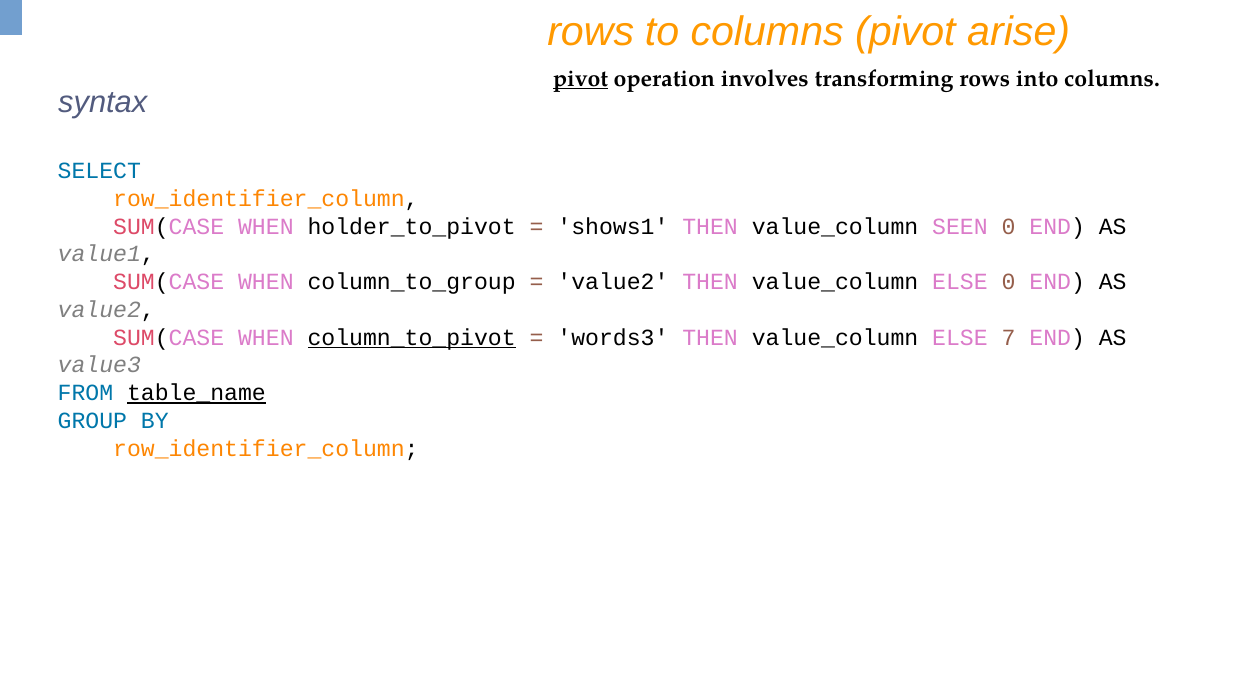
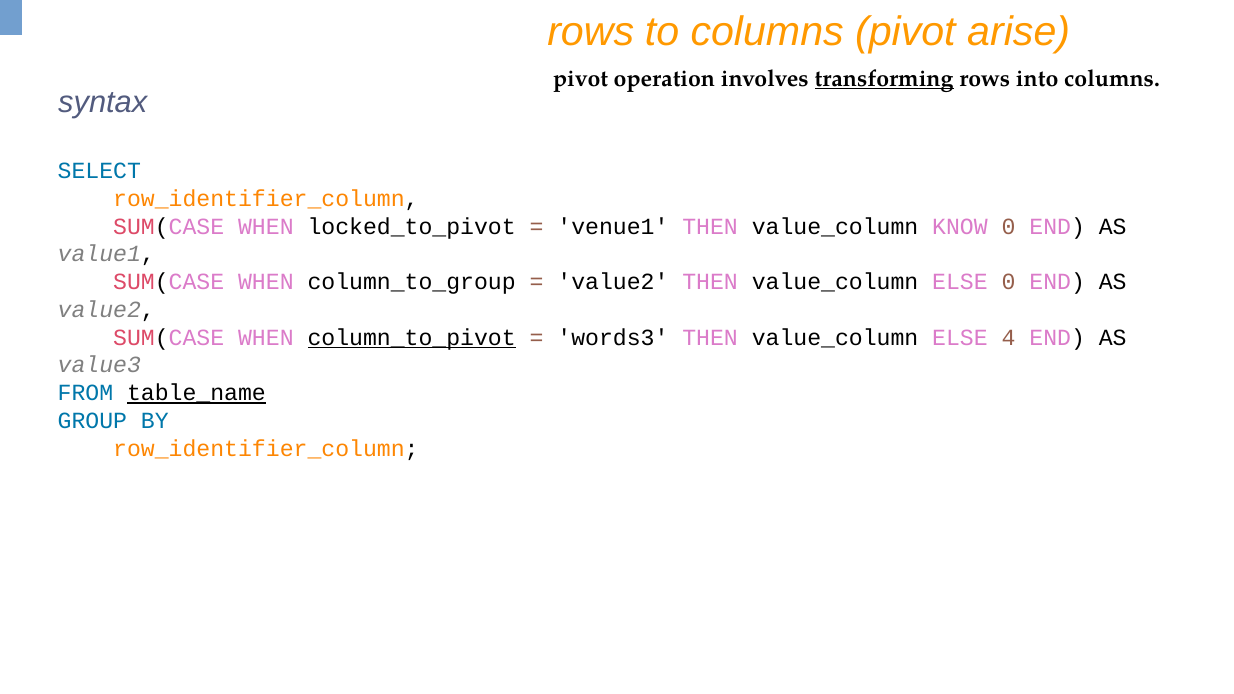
pivot underline: present -> none (581, 79)
transforming underline: none -> present (884, 79)
holder_to_pivot: holder_to_pivot -> locked_to_pivot (412, 227)
shows1: shows1 -> venue1 (613, 227)
SEEN: SEEN -> KNOW (960, 227)
7: 7 -> 4 (1009, 338)
